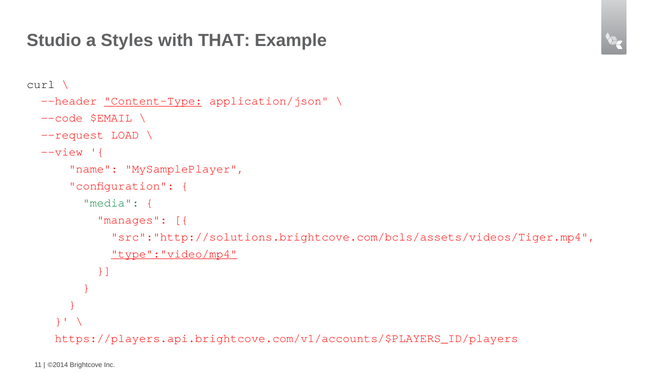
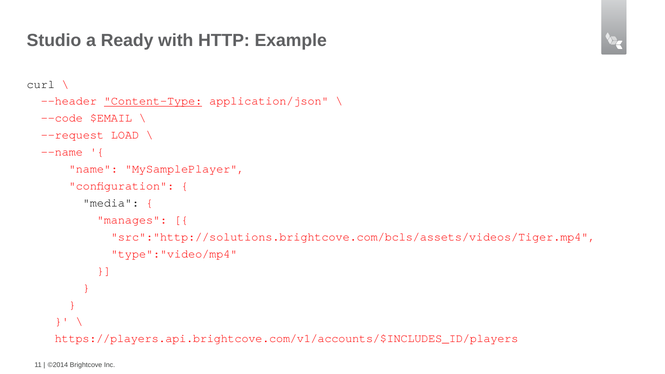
Styles: Styles -> Ready (127, 41)
THAT: THAT -> HTTP (224, 41)
--view: --view -> --name (62, 152)
media colour: green -> black (111, 203)
type":"video/mp4 underline: present -> none (174, 254)
https://players.api.brightcove.com/v1/accounts/$PLAYERS_ID/players: https://players.api.brightcove.com/v1/accounts/$PLAYERS_ID/players -> https://players.api.brightcove.com/v1/accounts/$INCLUDES_ID/players (287, 339)
